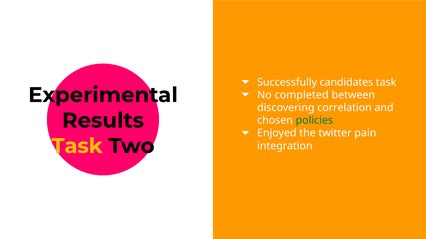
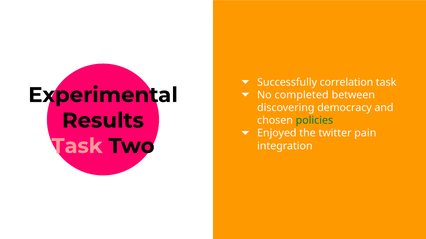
candidates: candidates -> correlation (346, 82)
correlation: correlation -> democracy (344, 108)
Task colour: yellow -> pink (77, 146)
